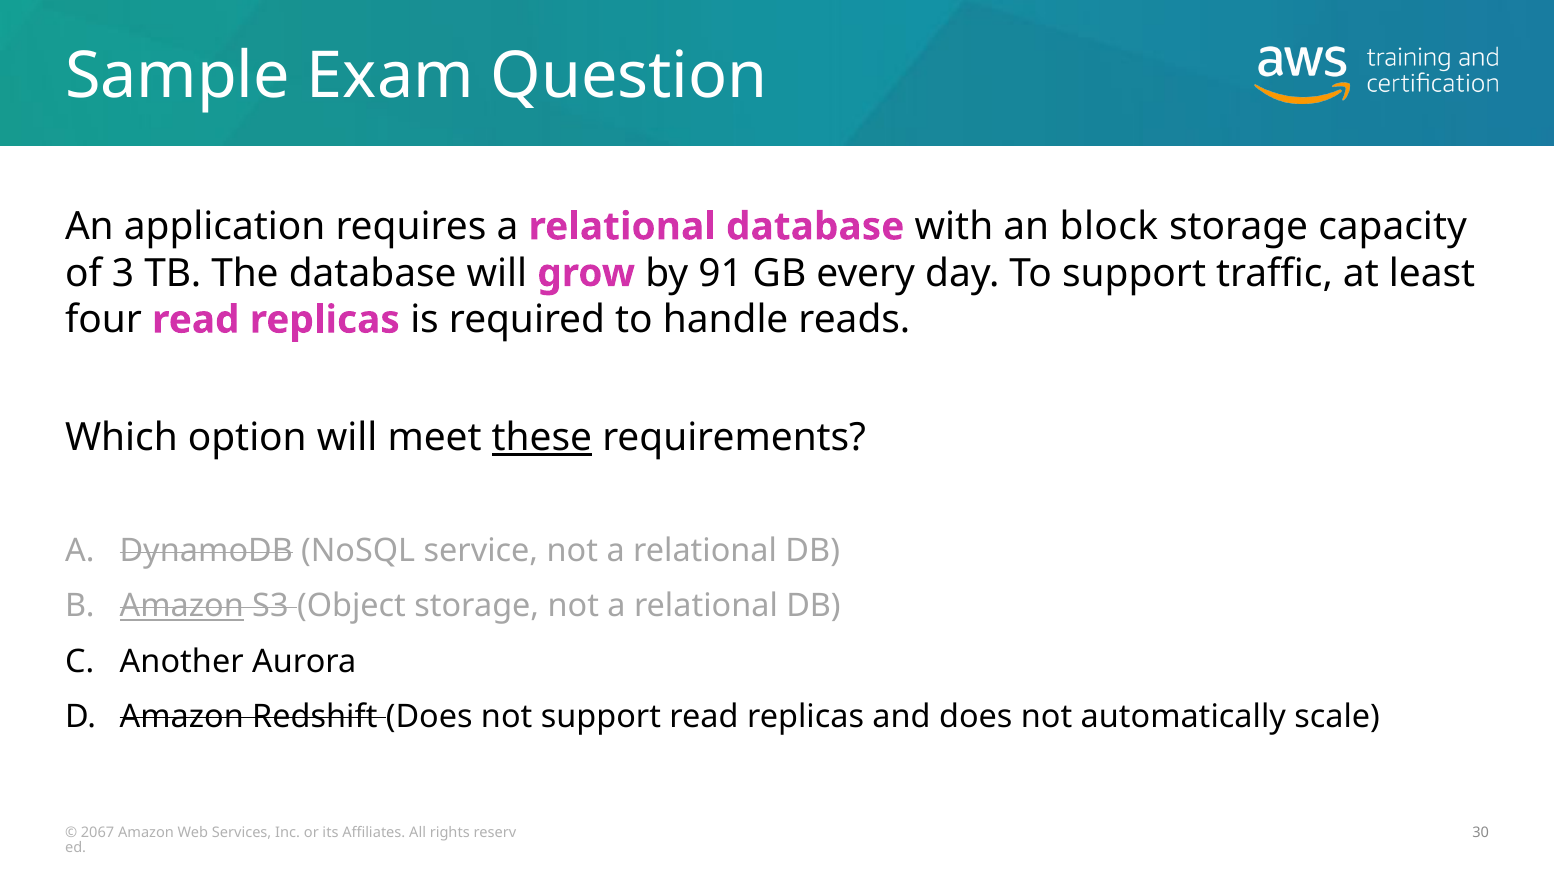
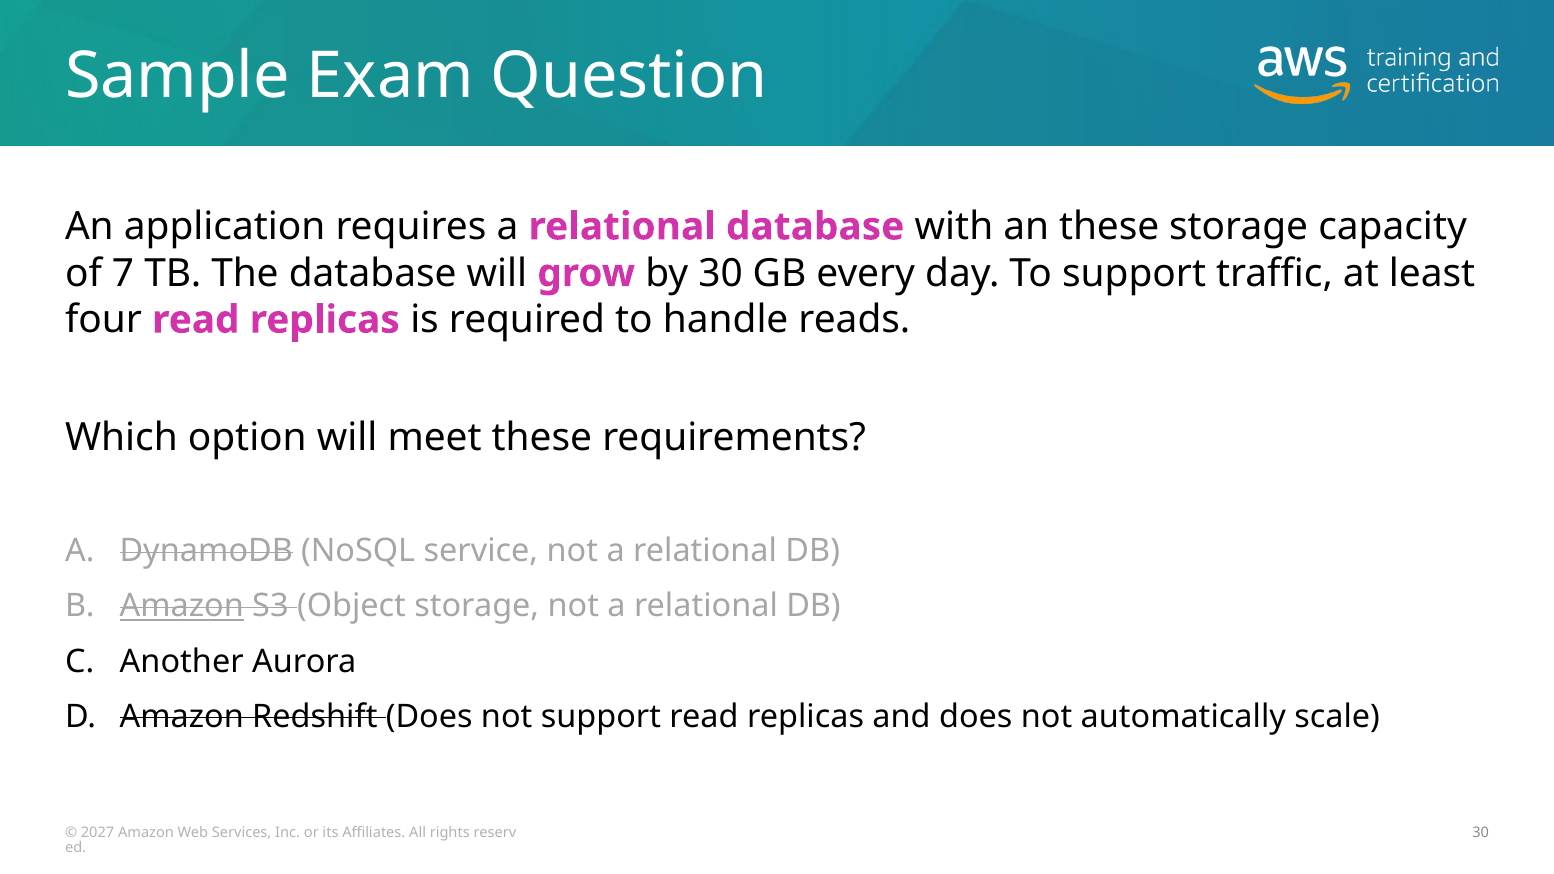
an block: block -> these (1109, 227)
3: 3 -> 7 (123, 273)
by 91: 91 -> 30 (721, 273)
these underline: present -> none (542, 438)
2067: 2067 -> 2027 (98, 833)
